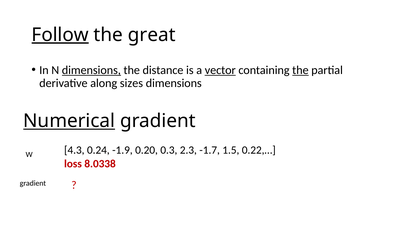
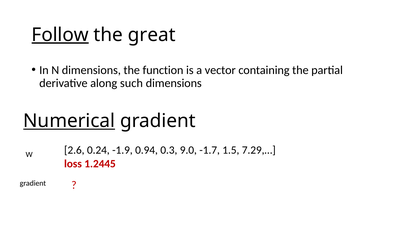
dimensions underline: present -> none (91, 70)
distance: distance -> function (163, 70)
vector underline: present -> none (220, 70)
the underline: present -> none (300, 70)
sizes: sizes -> such (131, 83)
4.3: 4.3 -> 2.6 (74, 150)
0.20: 0.20 -> 0.94 (147, 150)
2.3: 2.3 -> 9.0 (188, 150)
0.22,…: 0.22,… -> 7.29,… (259, 150)
8.0338: 8.0338 -> 1.2445 (100, 164)
